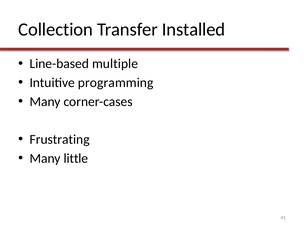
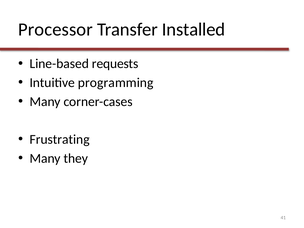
Collection: Collection -> Processor (55, 29)
multiple: multiple -> requests (115, 64)
little: little -> they (76, 158)
